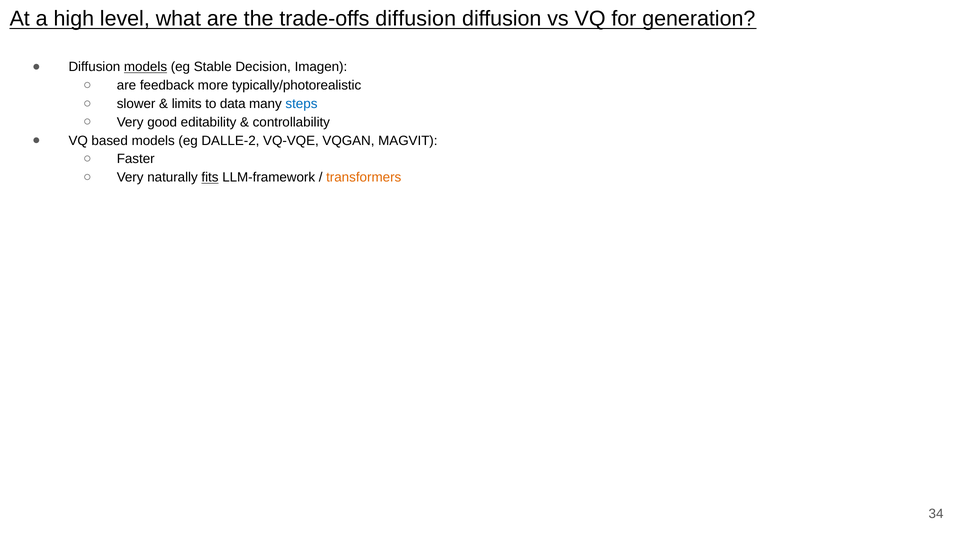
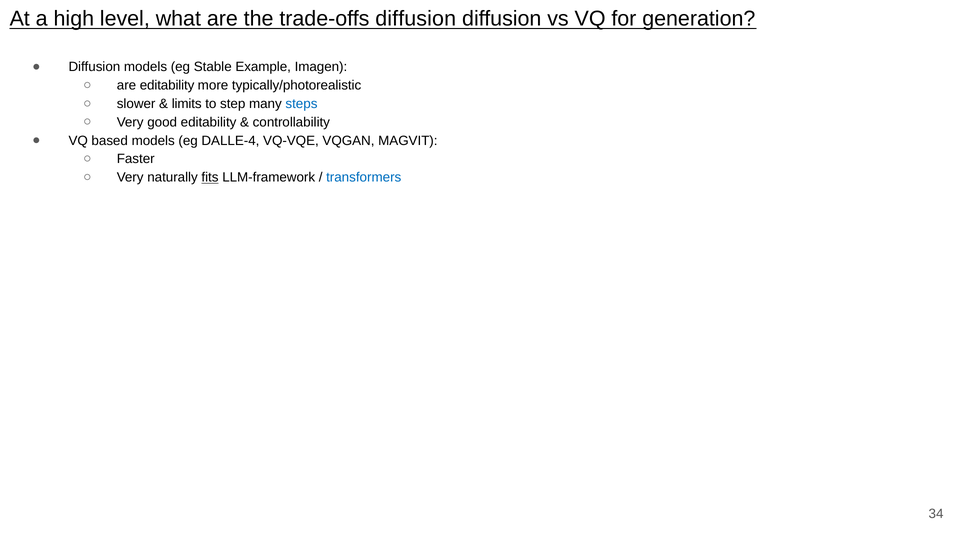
models underline: present -> none (146, 67)
Decision: Decision -> Example (263, 67)
are feedback: feedback -> editability (167, 86)
data: data -> step (233, 104)
DALLE-2: DALLE-2 -> DALLE-4 (230, 141)
transformers colour: orange -> blue (364, 178)
